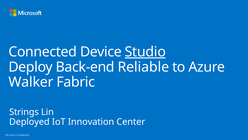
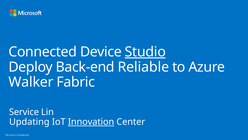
Strings: Strings -> Service (24, 112)
Deployed: Deployed -> Updating (29, 122)
Innovation underline: none -> present (91, 122)
